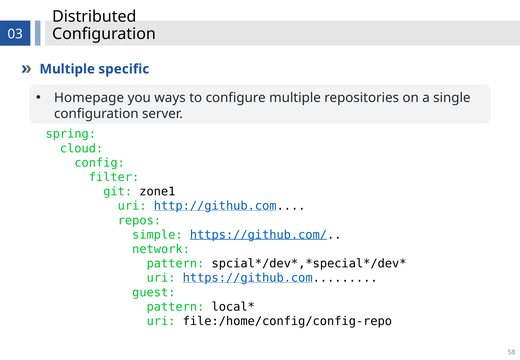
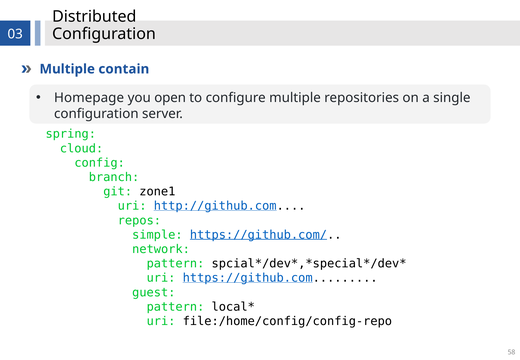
specific: specific -> contain (124, 69)
ways: ways -> open (170, 98)
filter: filter -> branch (114, 177)
